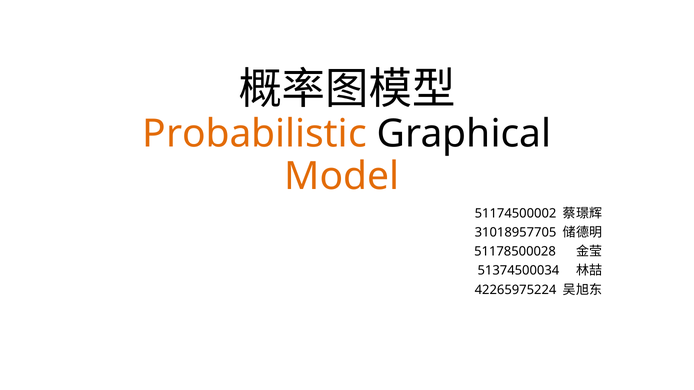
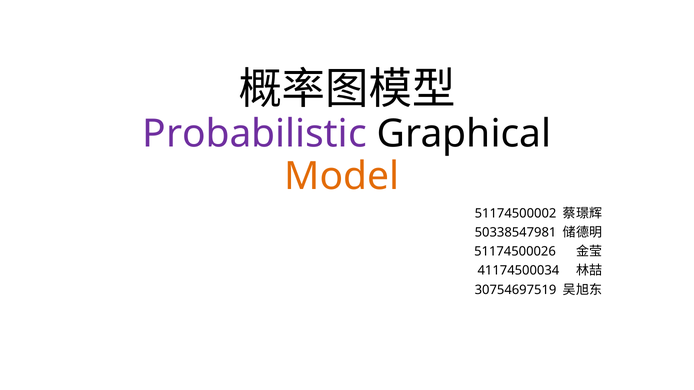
Probabilistic colour: orange -> purple (255, 134)
31018957705: 31018957705 -> 50338547981 (516, 233)
51178500028: 51178500028 -> 51174500026 (515, 252)
51374500034: 51374500034 -> 41174500034 (518, 271)
42265975224: 42265975224 -> 30754697519 (516, 290)
